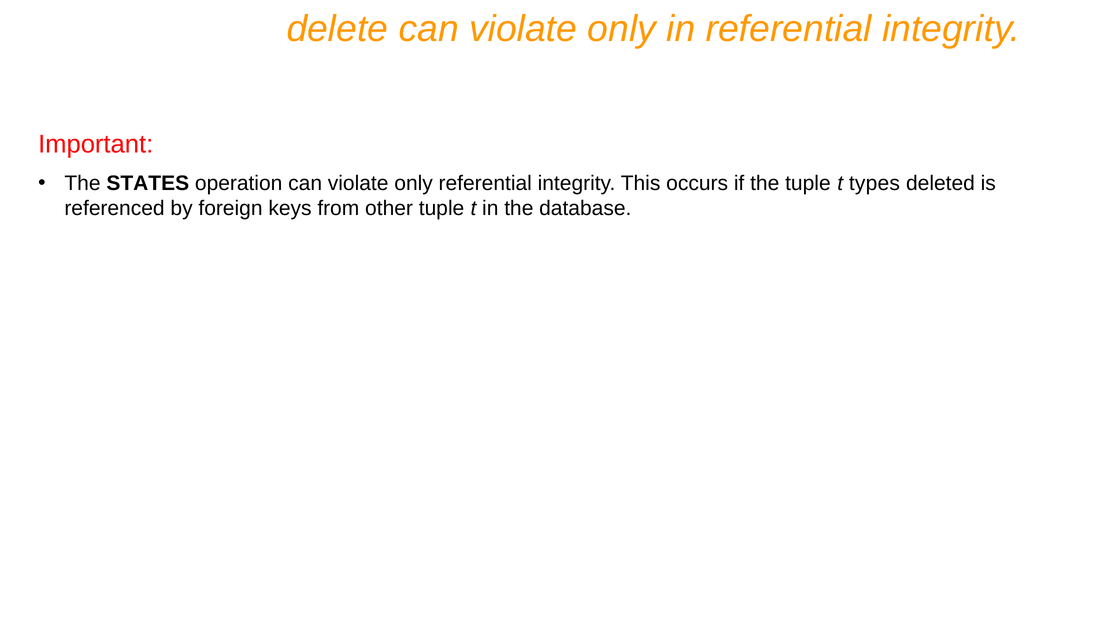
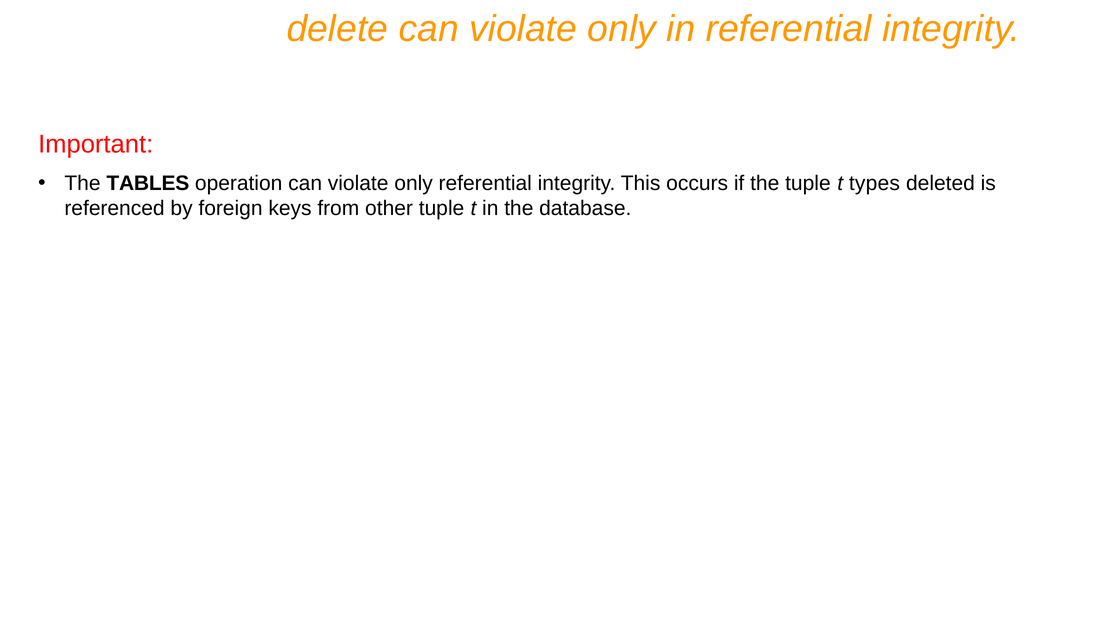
STATES: STATES -> TABLES (148, 183)
